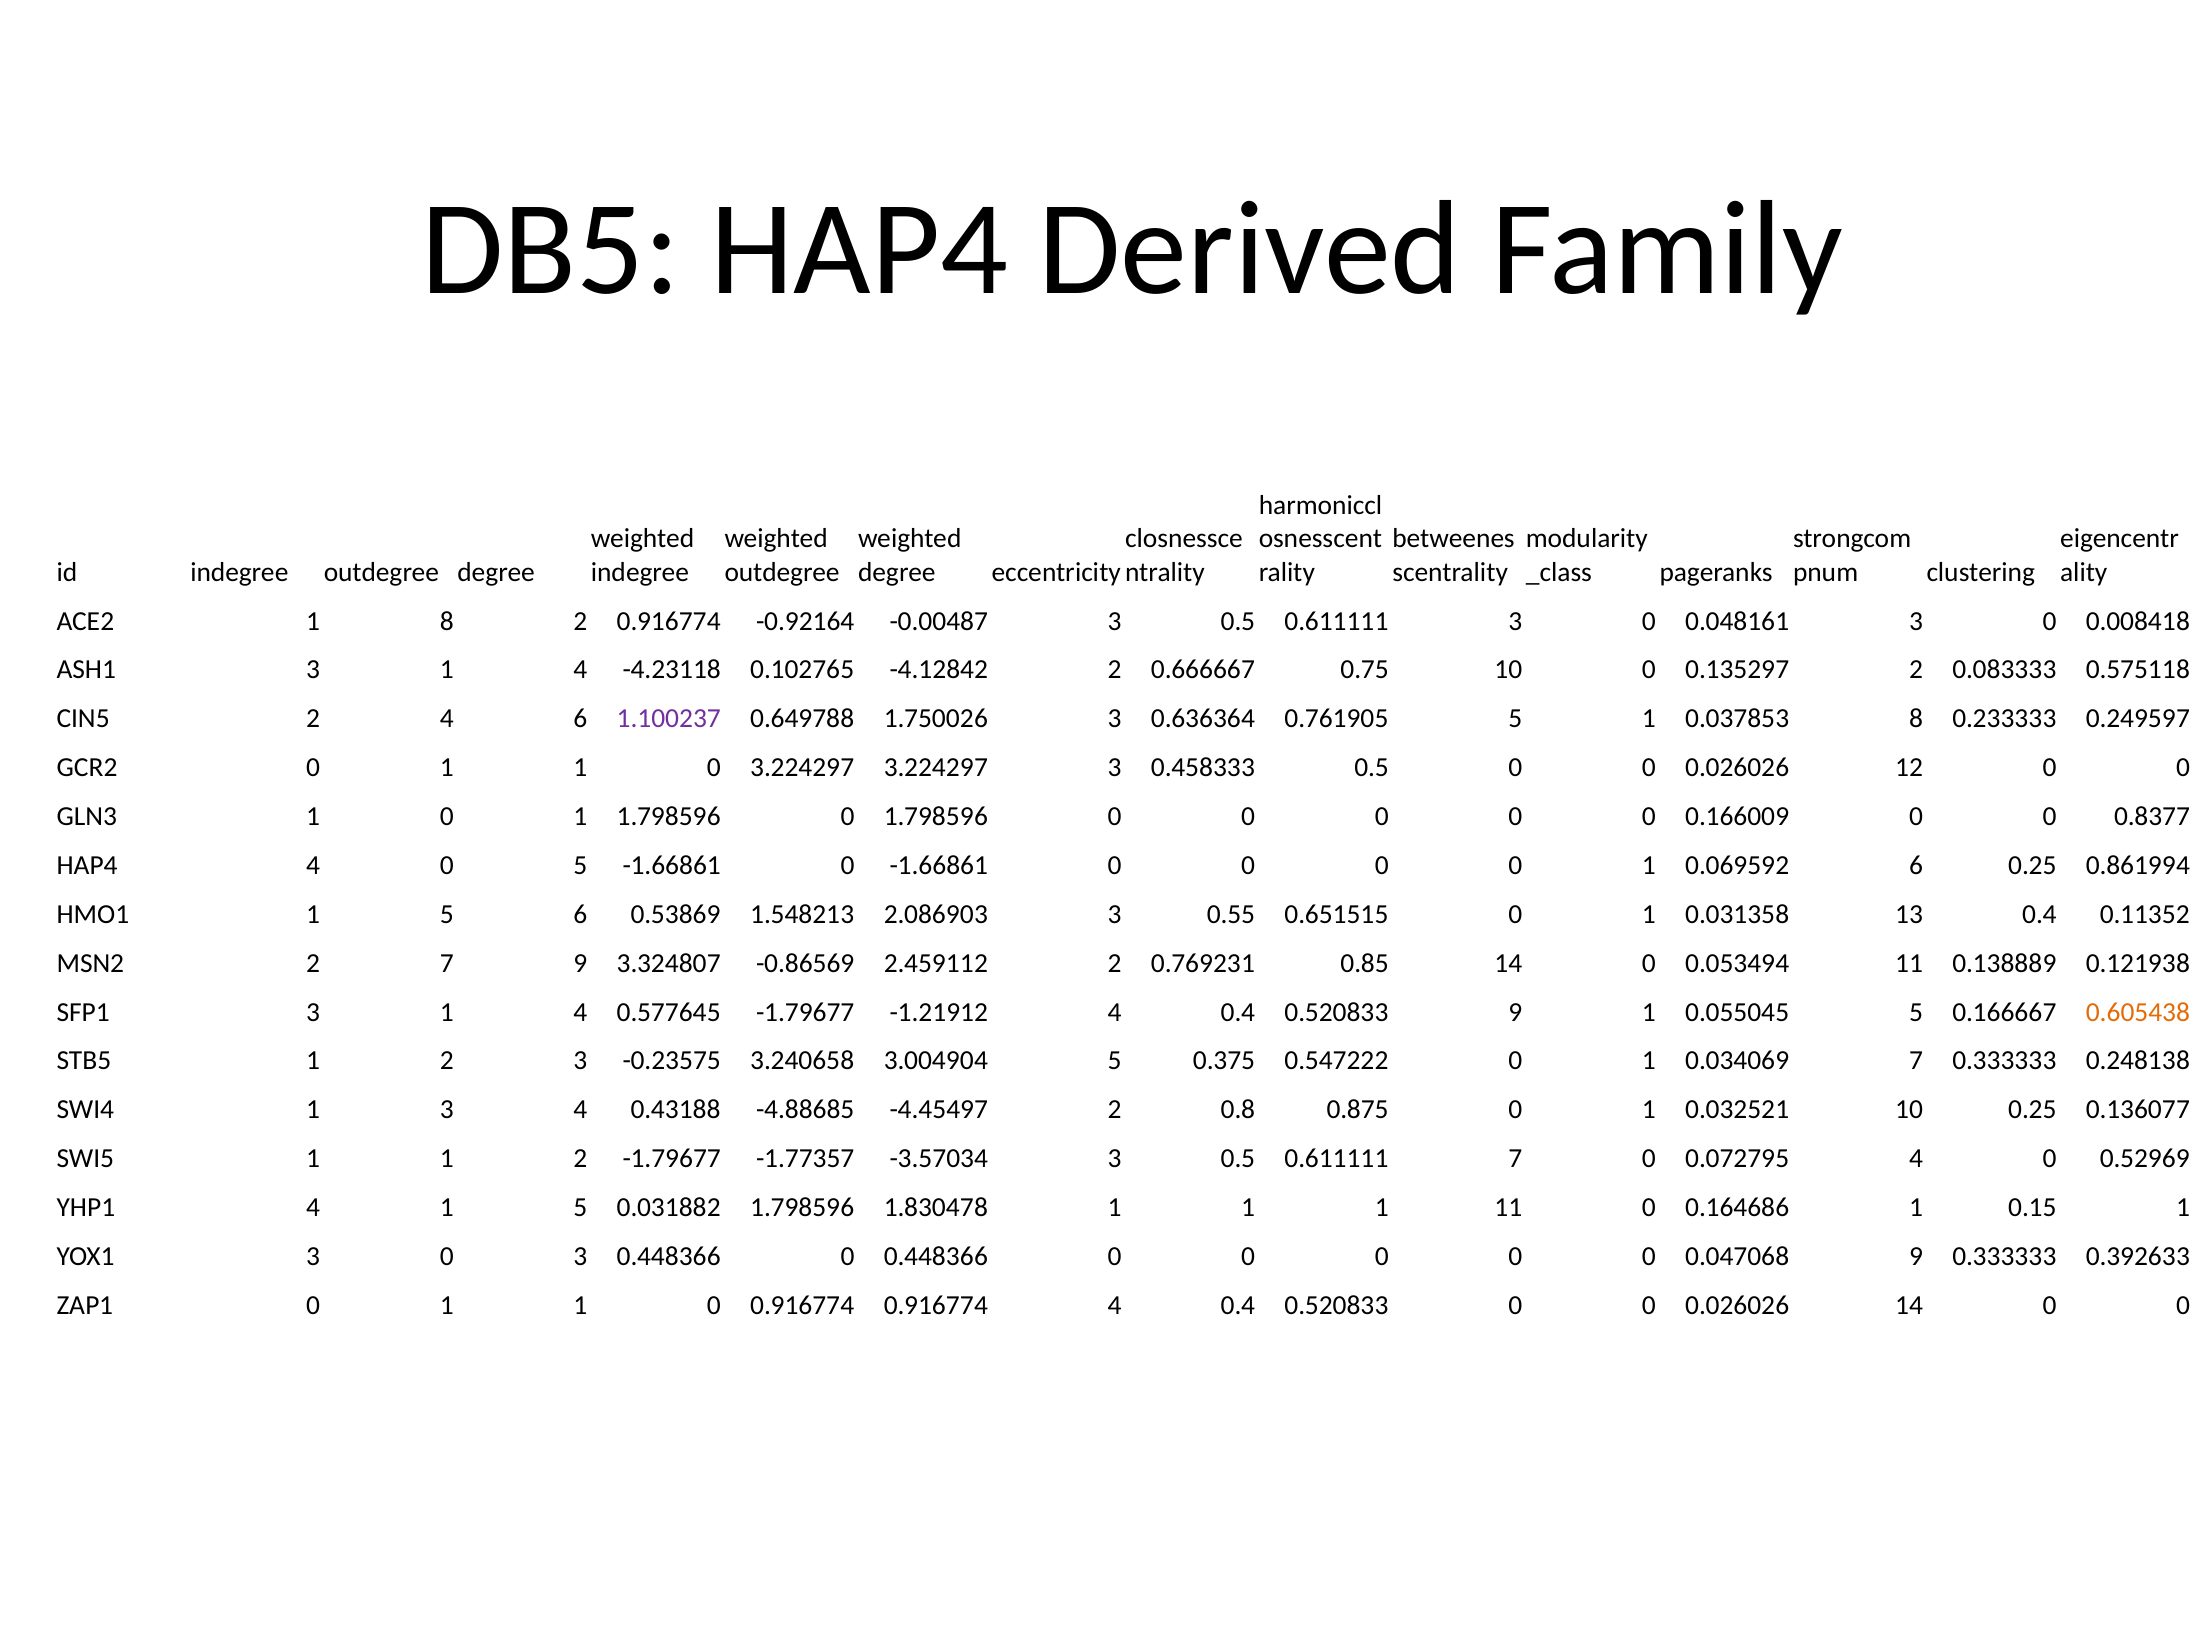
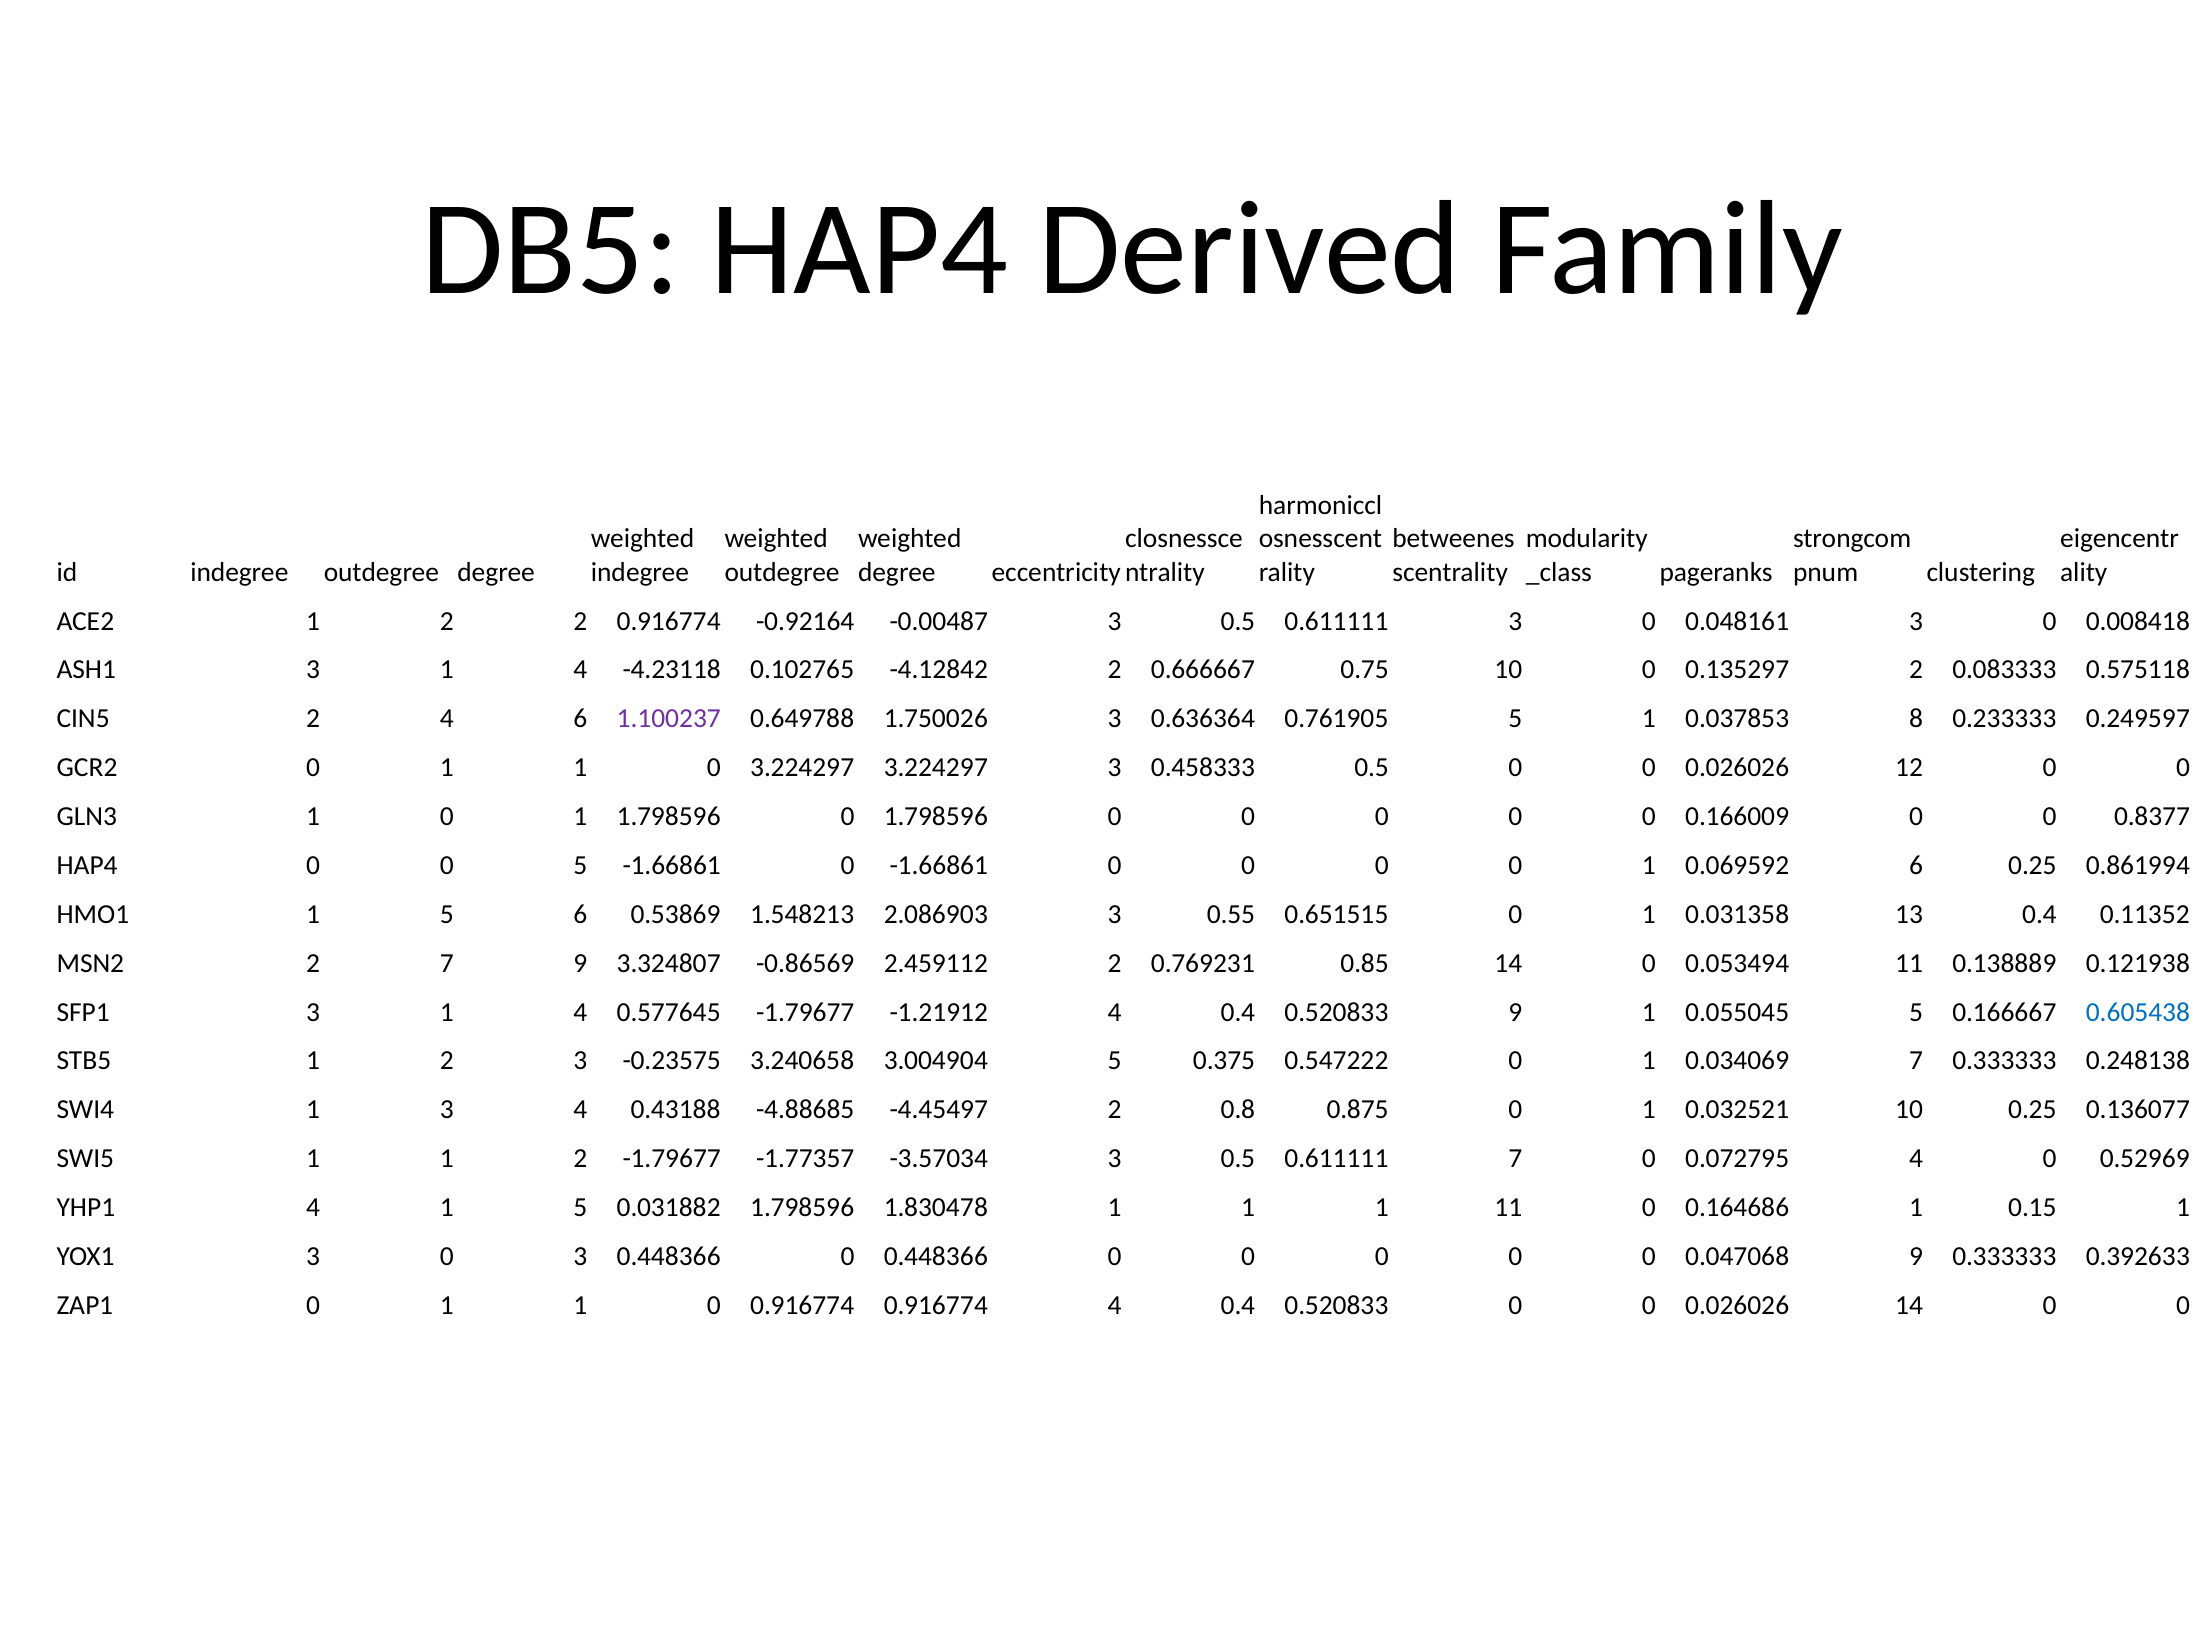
ACE2 1 8: 8 -> 2 (447, 621)
HAP4 4: 4 -> 0 (313, 865)
0.605438 colour: orange -> blue (2138, 1012)
